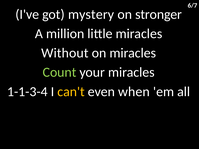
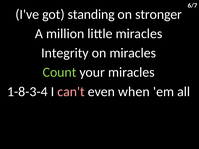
mystery: mystery -> standing (91, 14)
Without: Without -> Integrity (65, 53)
1-1-3-4: 1-1-3-4 -> 1-8-3-4 (27, 92)
can't colour: yellow -> pink (71, 92)
